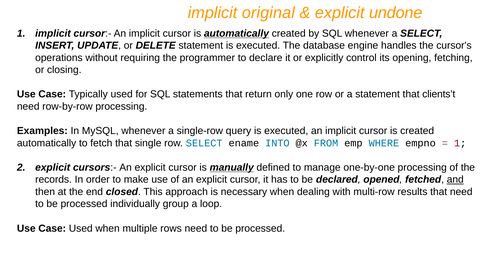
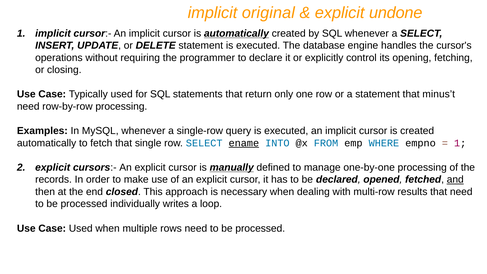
clients’t: clients’t -> minus’t (439, 94)
ename underline: none -> present (244, 143)
group: group -> writes (176, 204)
